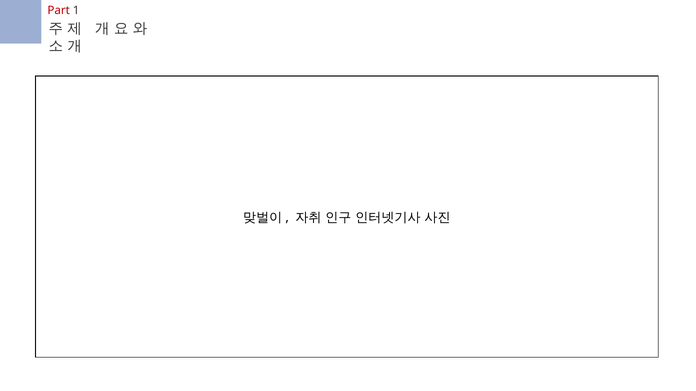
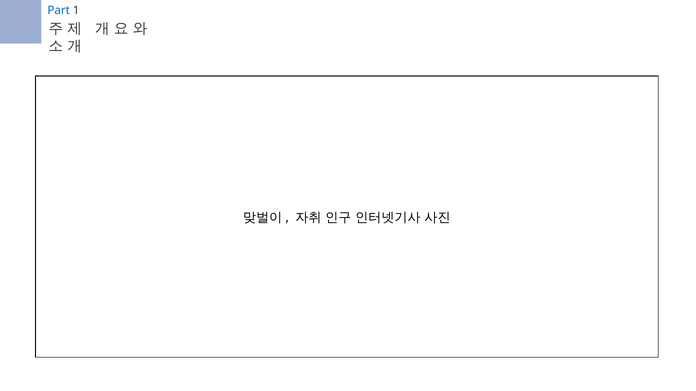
Part colour: red -> blue (59, 10)
